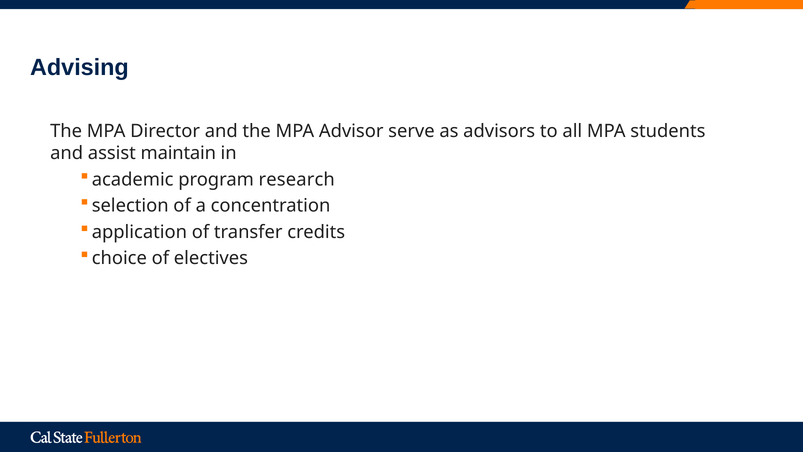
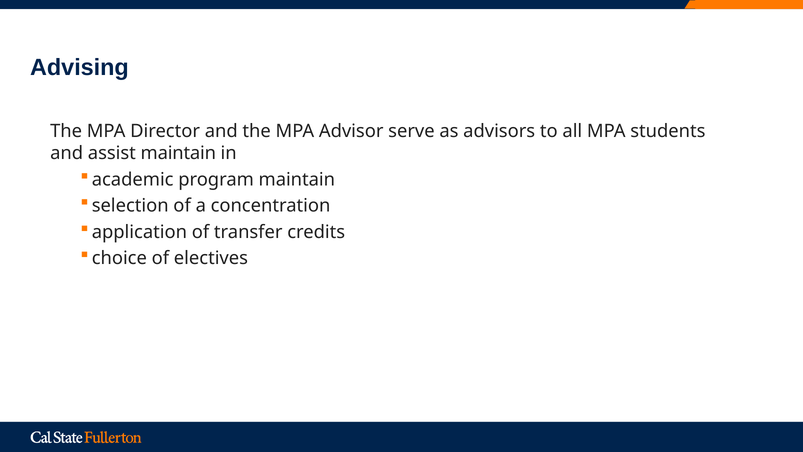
program research: research -> maintain (297, 179)
